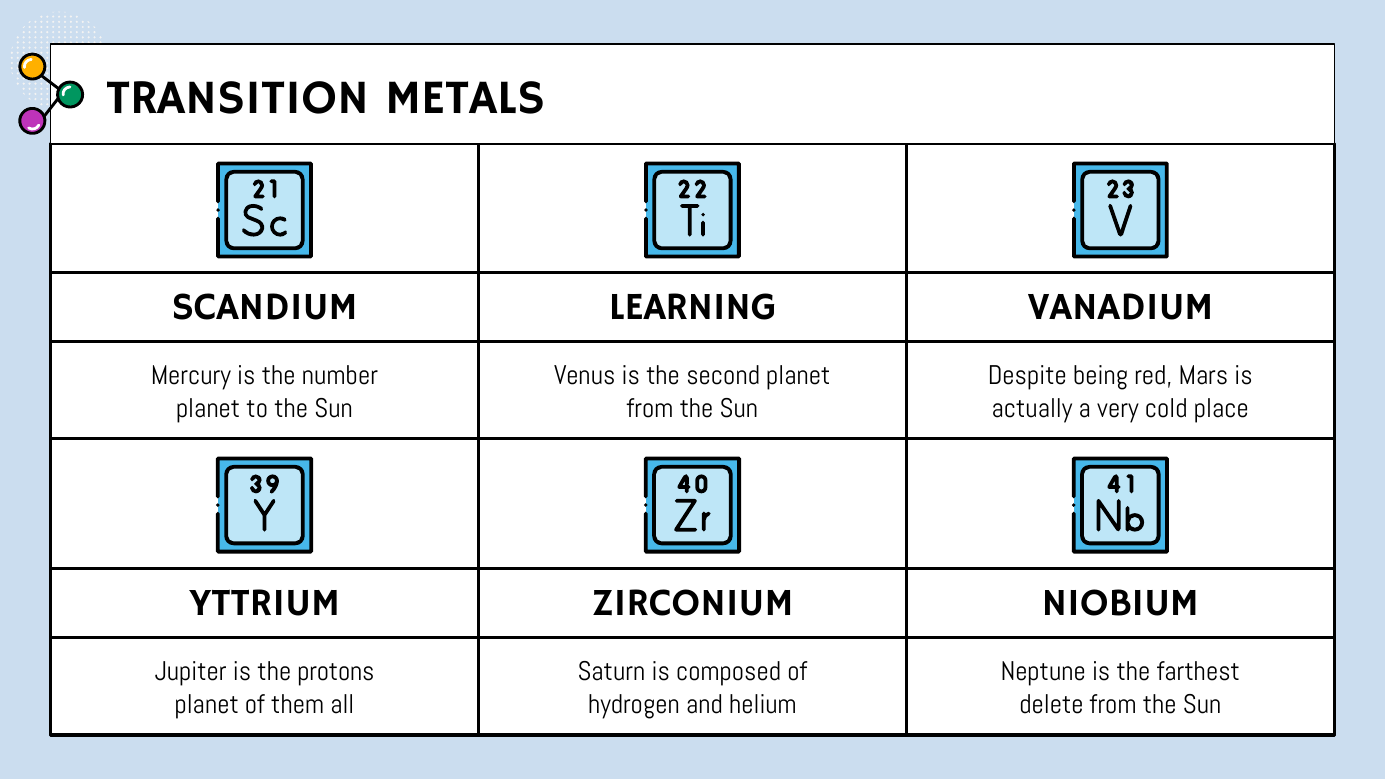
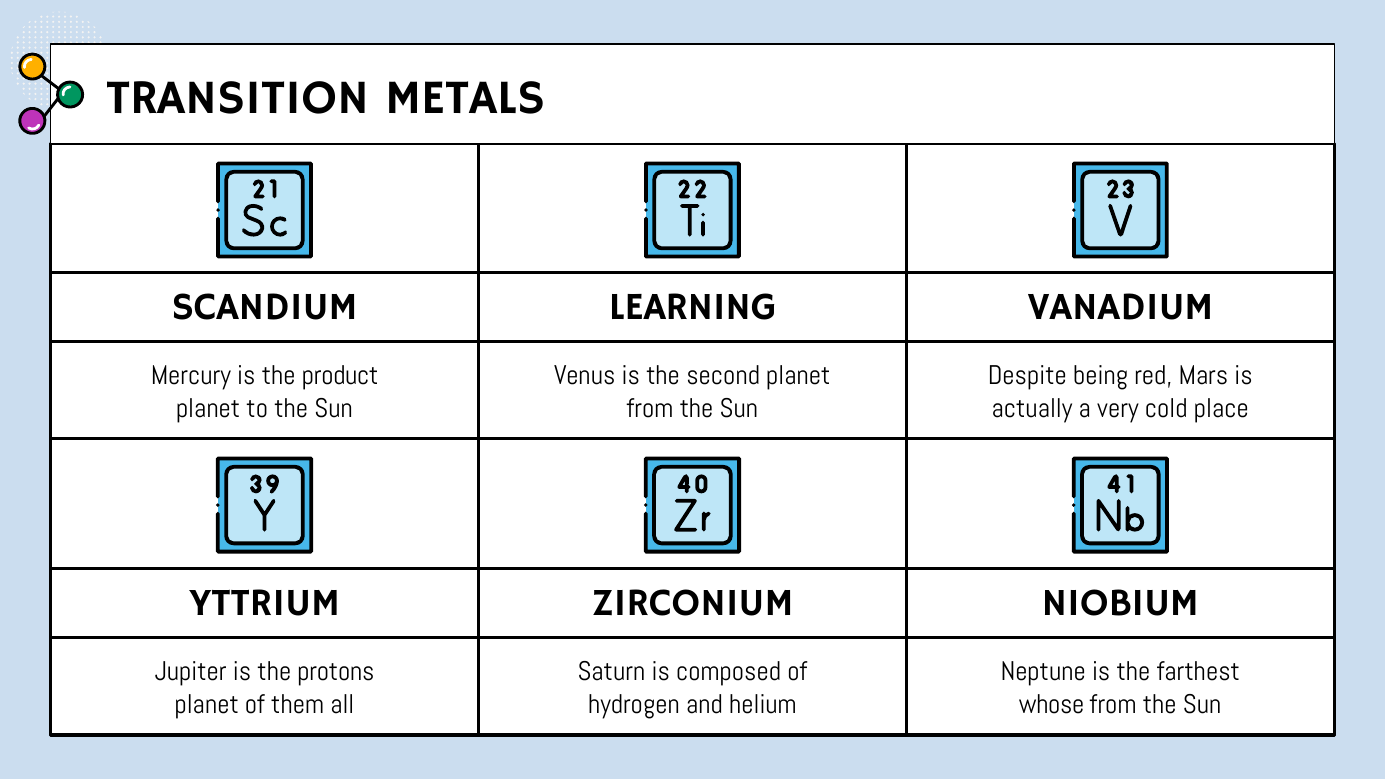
number: number -> product (340, 376)
delete: delete -> whose (1052, 704)
